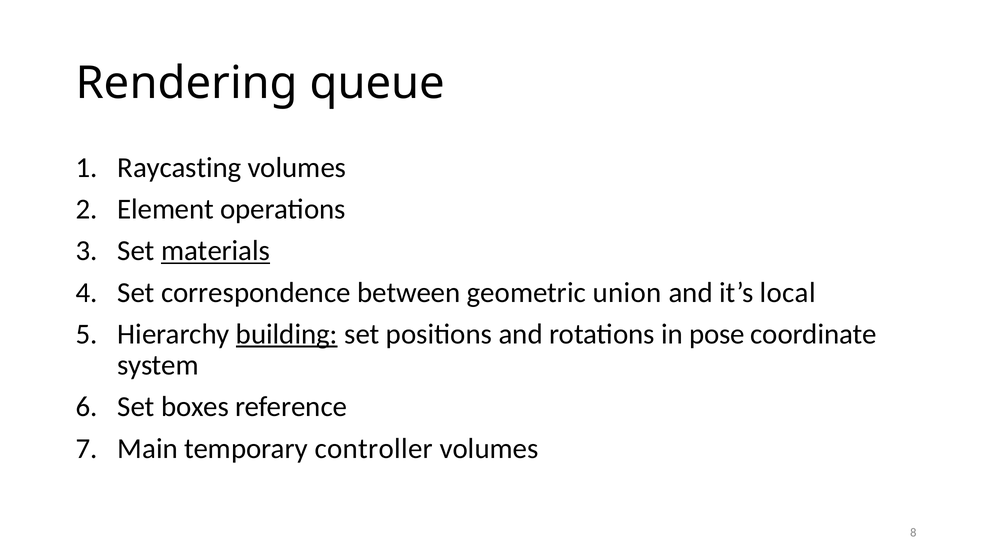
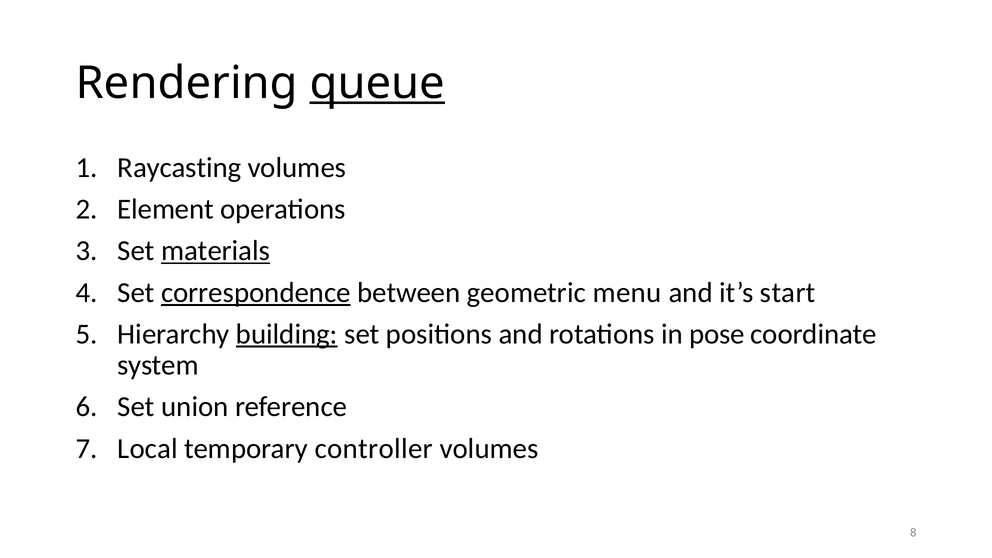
queue underline: none -> present (377, 83)
correspondence underline: none -> present (256, 292)
union: union -> menu (627, 292)
local: local -> start (788, 292)
boxes: boxes -> union (195, 407)
Main: Main -> Local (148, 449)
